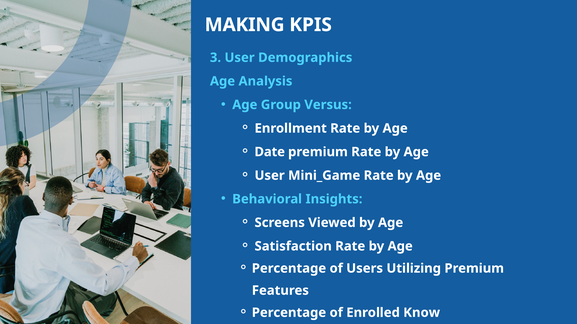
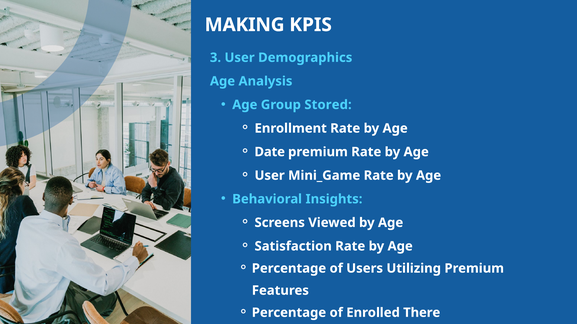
Versus: Versus -> Stored (328, 105)
Know: Know -> There (422, 313)
